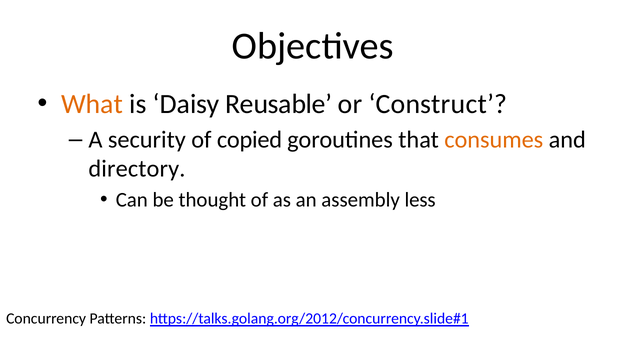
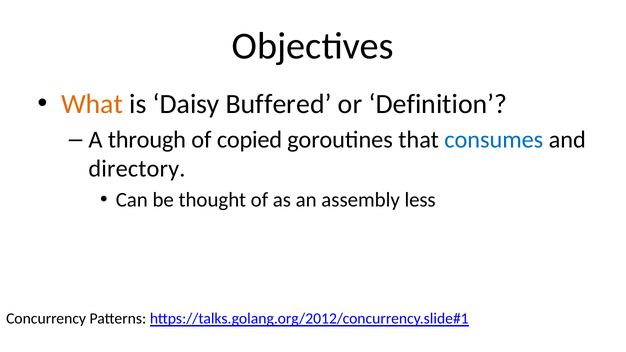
Reusable: Reusable -> Buffered (279, 104)
Construct: Construct -> Definition (438, 104)
security: security -> through (147, 140)
consumes colour: orange -> blue (494, 140)
